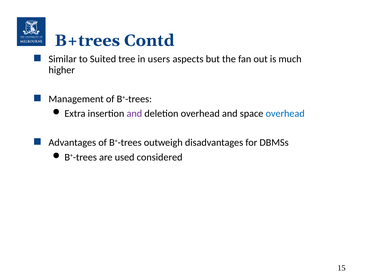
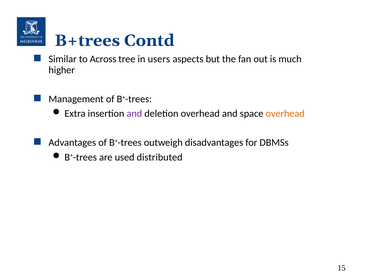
Suited: Suited -> Across (103, 59)
overhead colour: blue -> orange (285, 114)
considered: considered -> distributed (160, 157)
